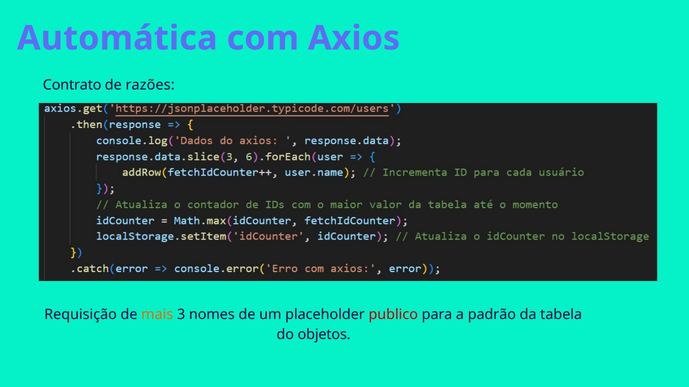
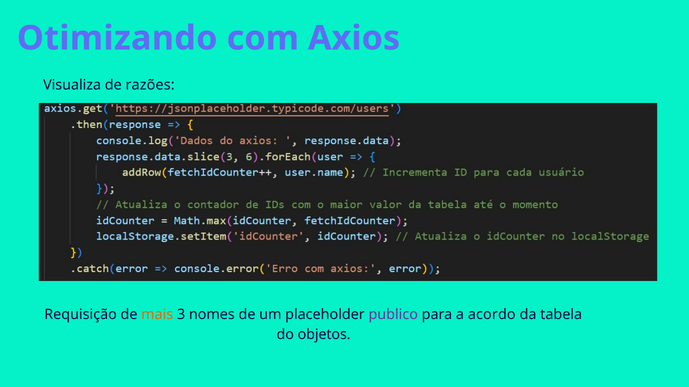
Automática: Automática -> Otimizando (117, 38)
Contrato: Contrato -> Visualiza (72, 85)
publico colour: red -> purple (393, 315)
padrão: padrão -> acordo (492, 315)
